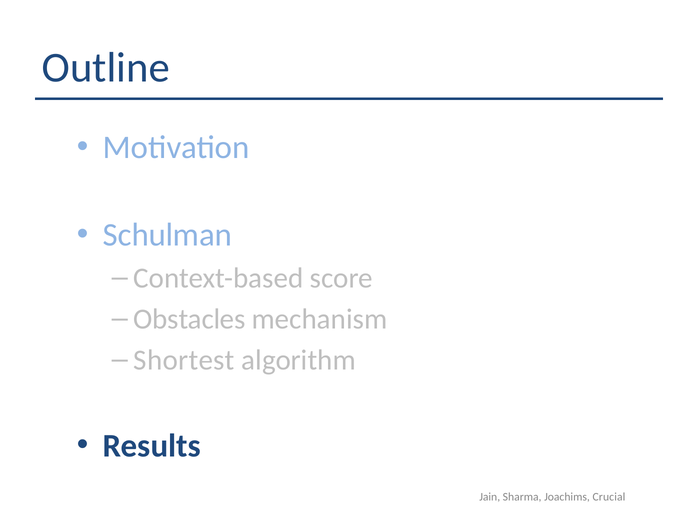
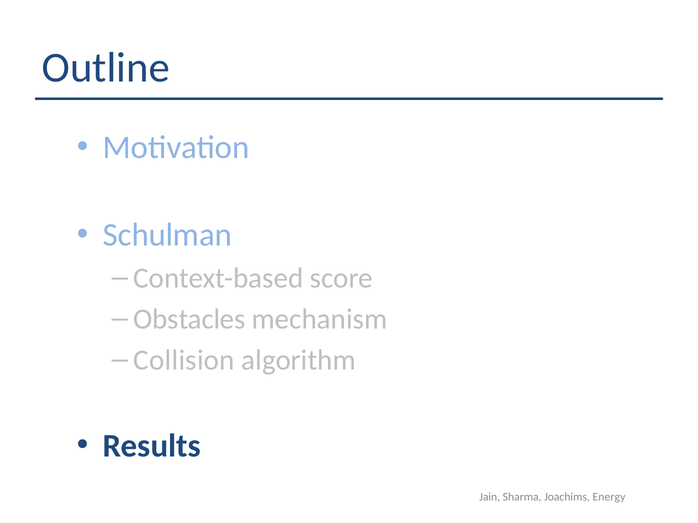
Shortest: Shortest -> Collision (184, 361)
Crucial: Crucial -> Energy (609, 497)
